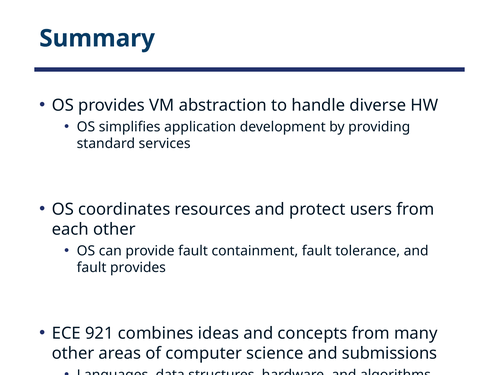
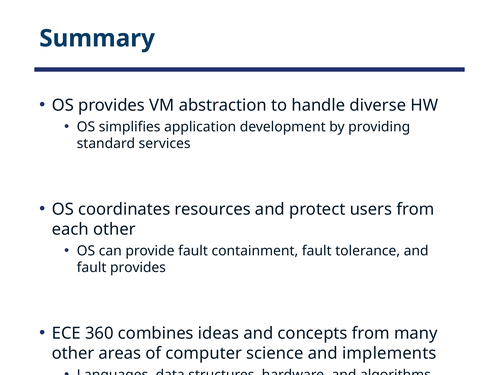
921: 921 -> 360 (99, 333)
submissions: submissions -> implements (389, 353)
